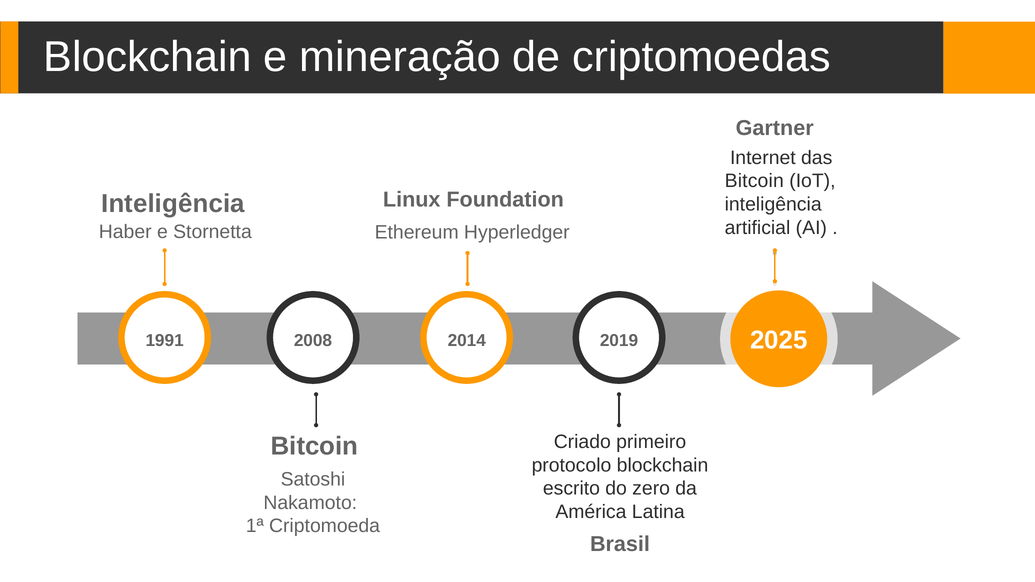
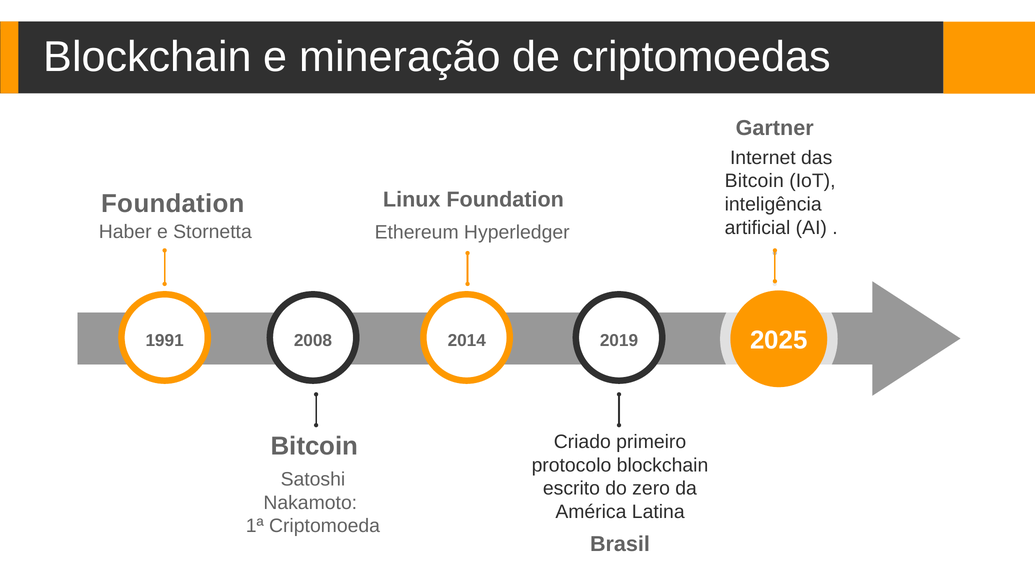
Inteligência: Inteligência -> Foundation (173, 204)
